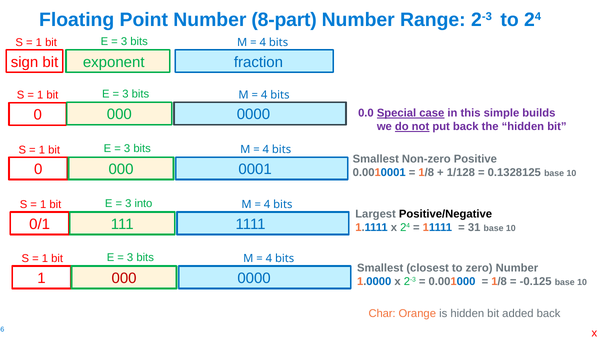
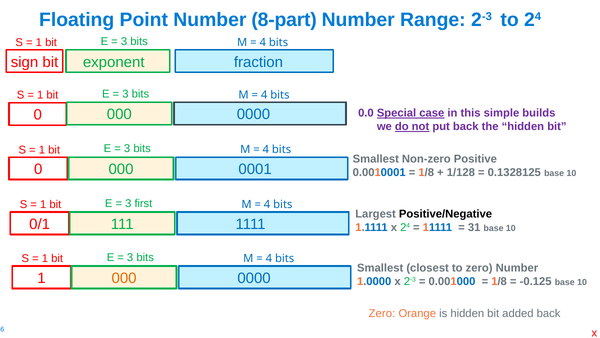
into: into -> first (143, 203)
000 colour: red -> orange (124, 278)
Char: Char -> Zero (382, 313)
